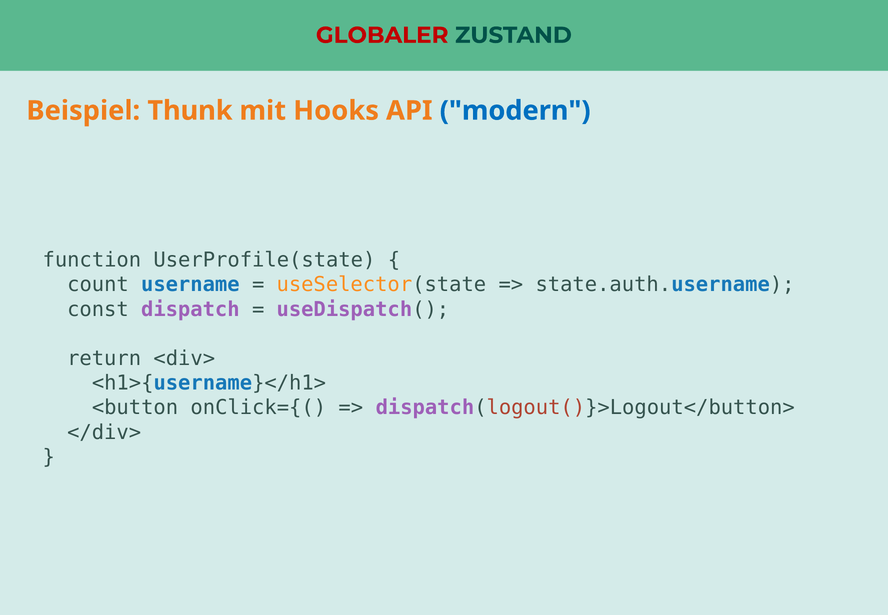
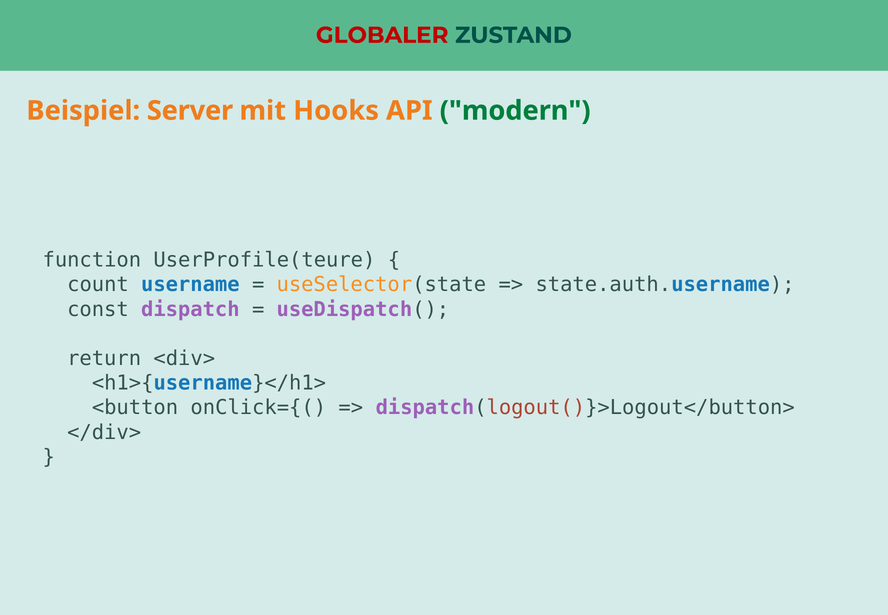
Thunk: Thunk -> Server (190, 111)
modern colour: blue -> green (515, 111)
UserProfile(state: UserProfile(state -> UserProfile(teure (264, 260)
